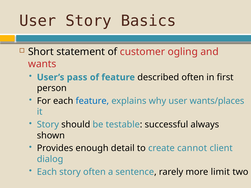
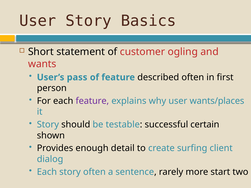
feature colour: blue -> purple (92, 101)
always: always -> certain (205, 125)
cannot: cannot -> surfing (192, 148)
limit: limit -> start (220, 172)
